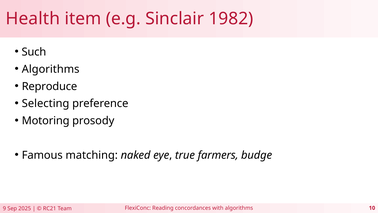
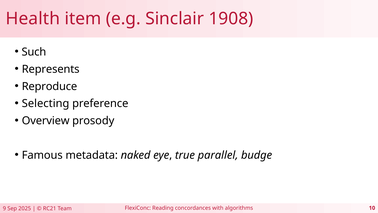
1982: 1982 -> 1908 (231, 19)
Algorithms: Algorithms -> Represents (51, 69)
Motoring: Motoring -> Overview (46, 121)
matching: matching -> metadata (92, 155)
farmers: farmers -> parallel (218, 155)
